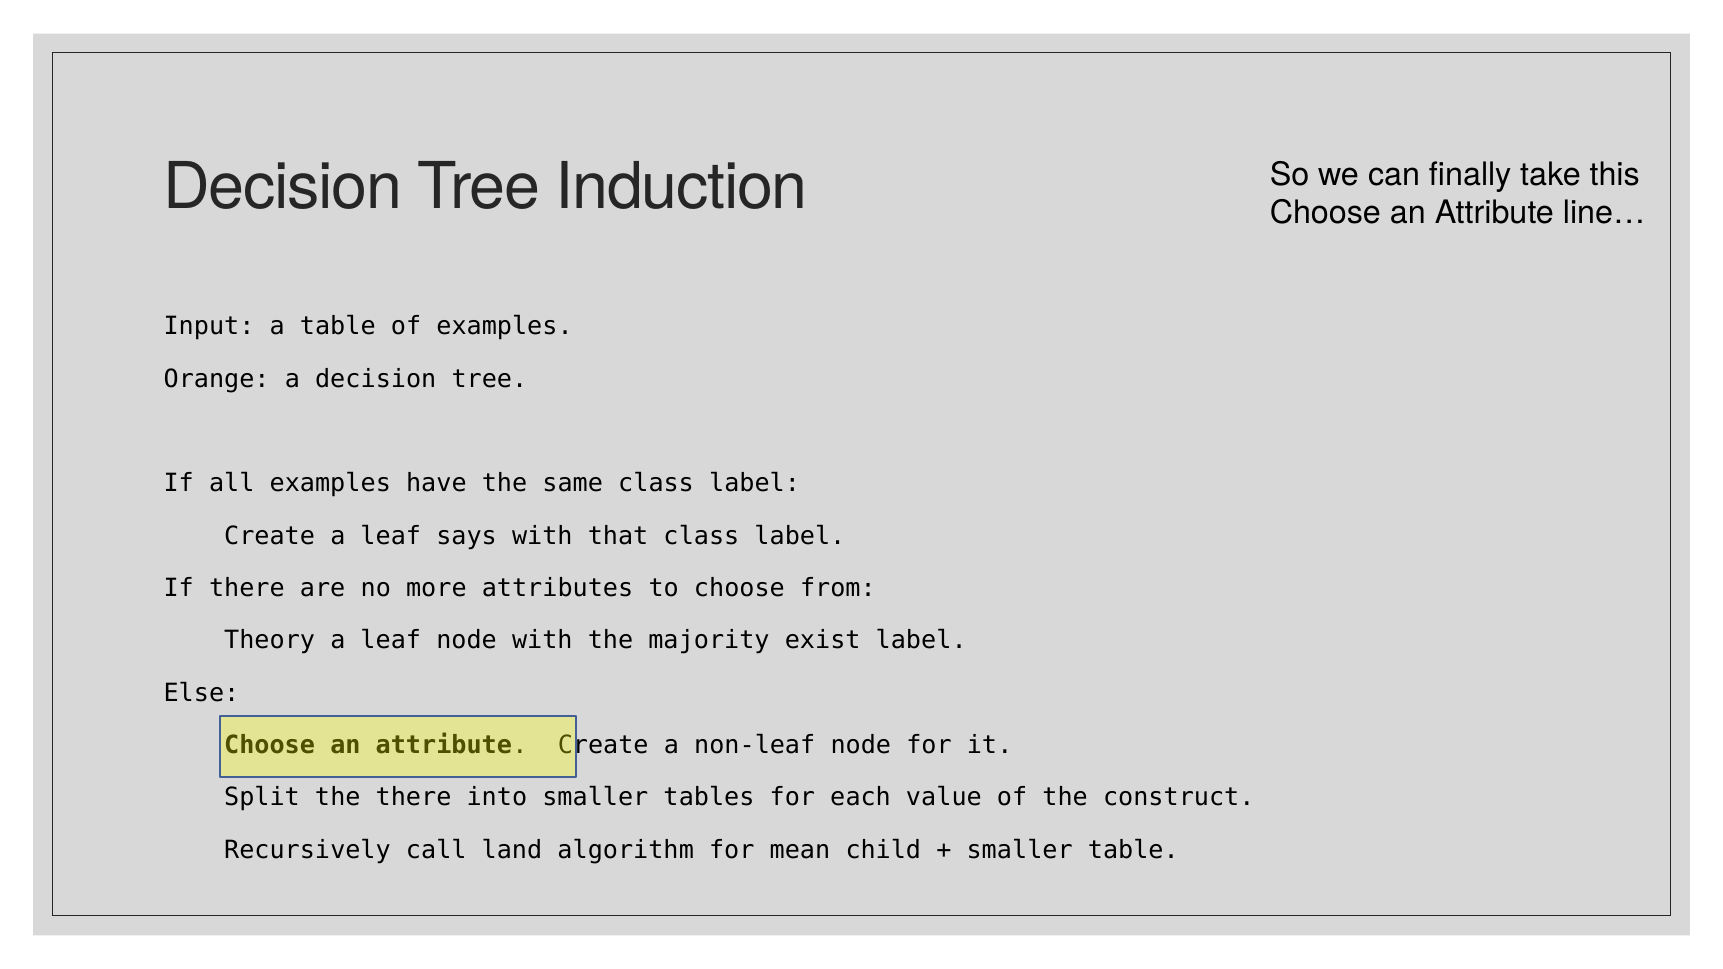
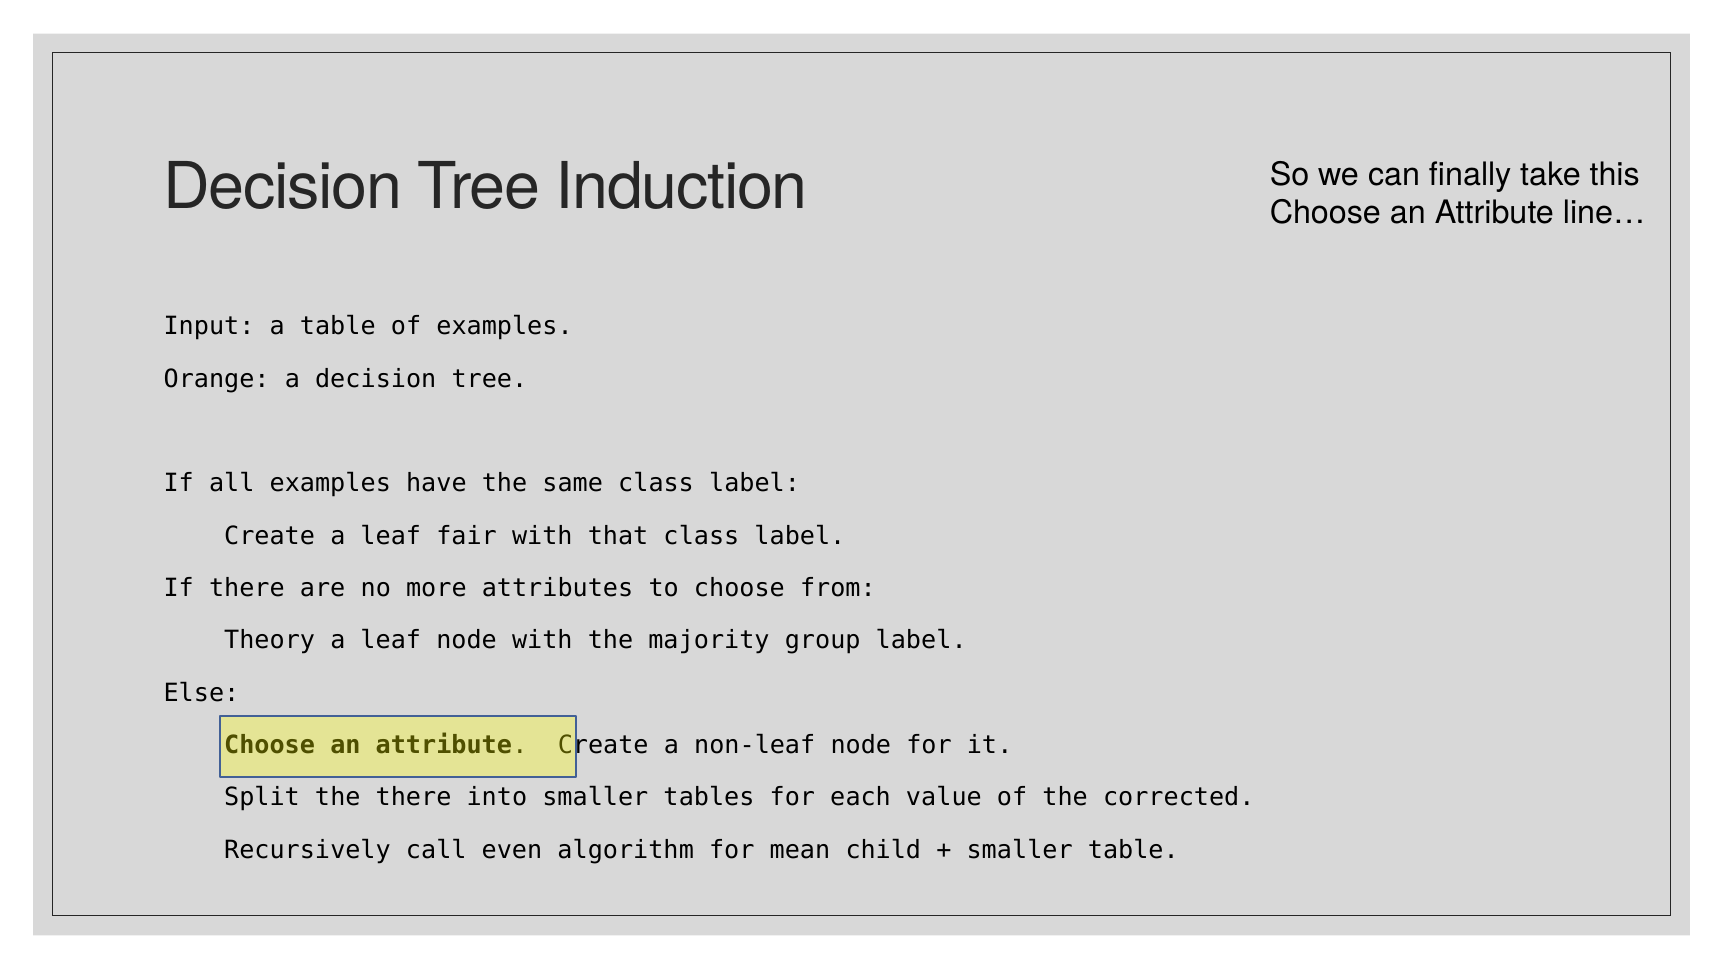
says: says -> fair (467, 536)
exist: exist -> group (823, 641)
construct: construct -> corrected (1179, 798)
land: land -> even (512, 850)
